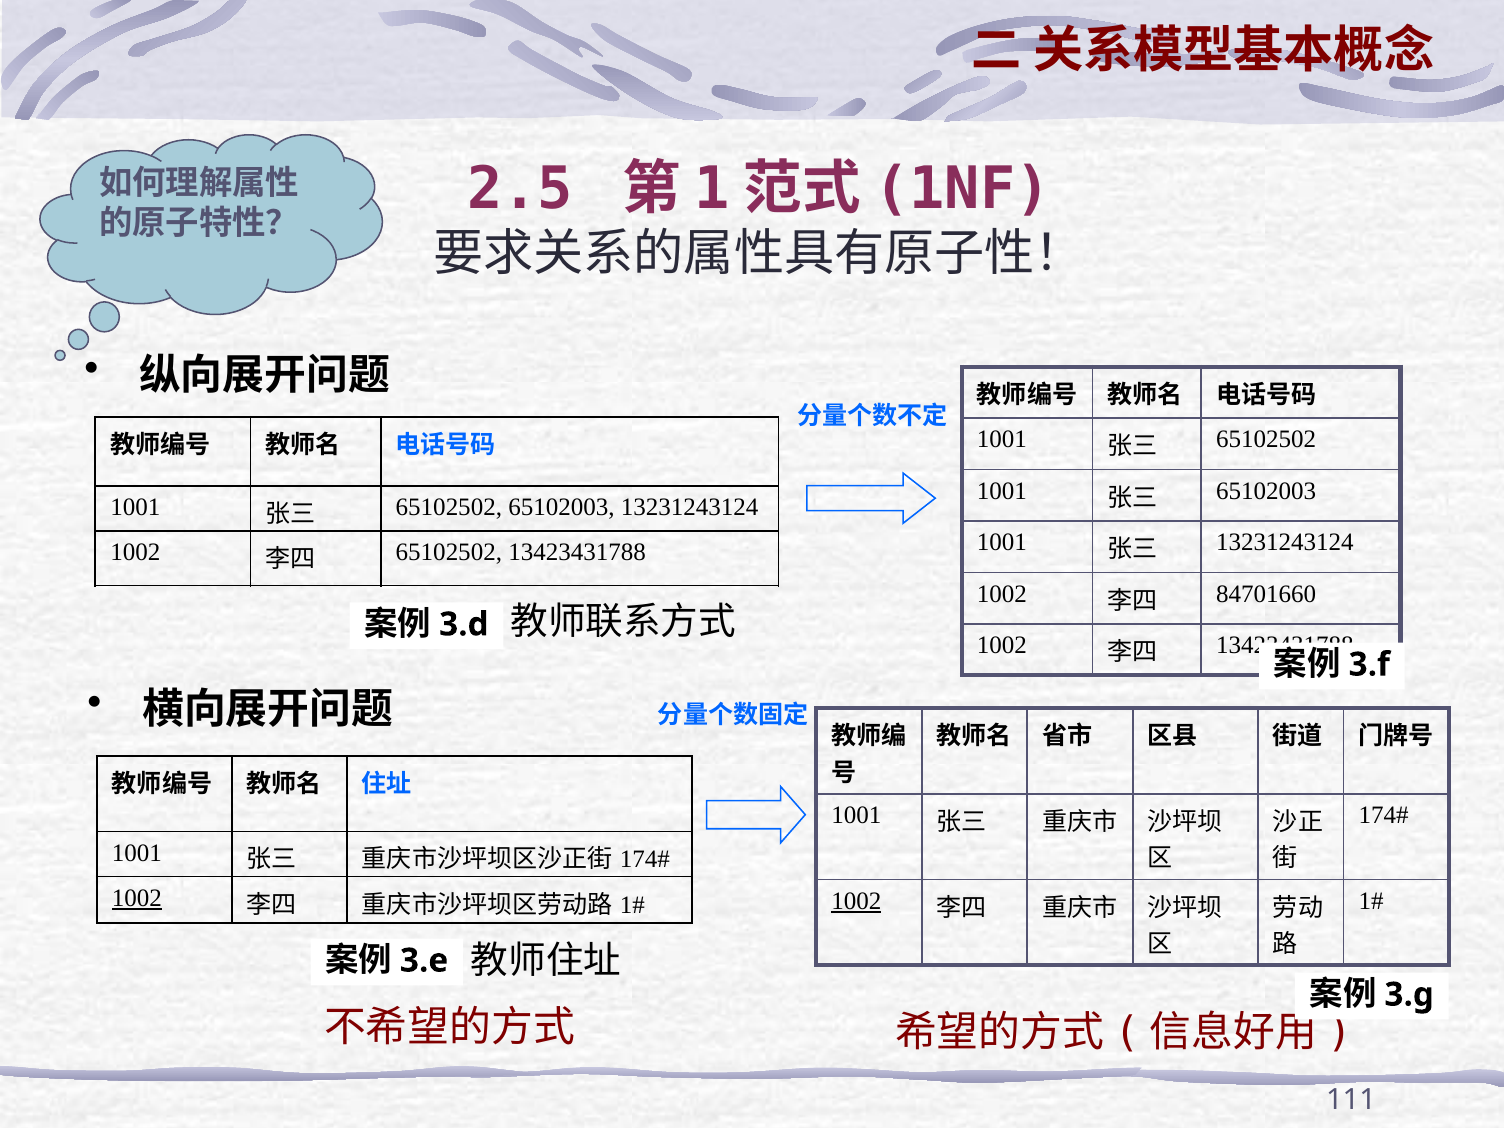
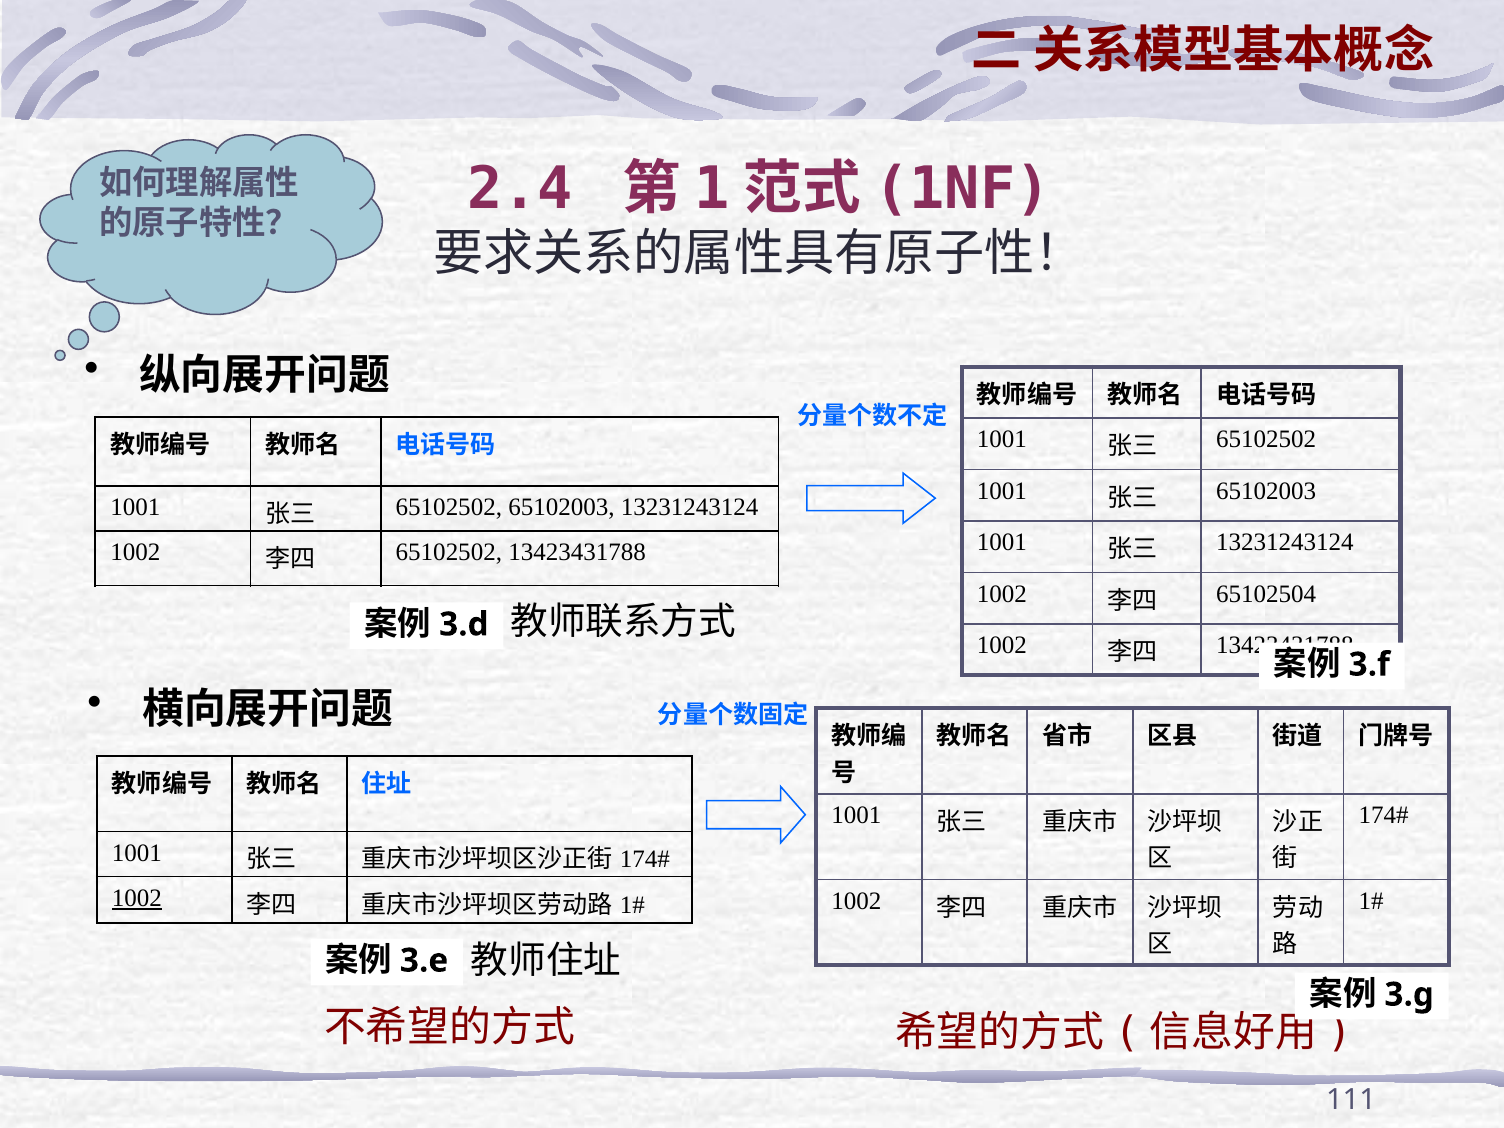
2.5: 2.5 -> 2.4 (520, 189)
84701660: 84701660 -> 65102504 (1266, 594)
1002 underline: present -> none (856, 901)
